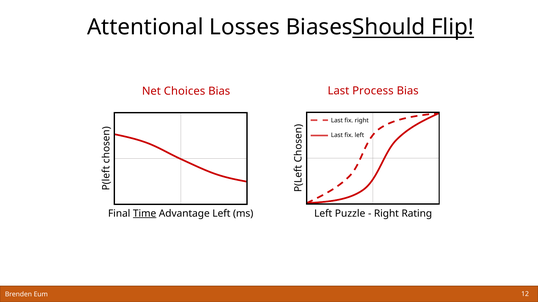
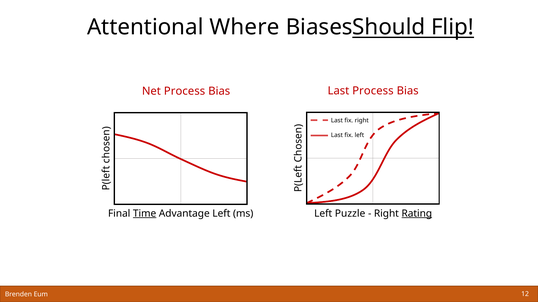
Losses: Losses -> Where (244, 27)
Net Choices: Choices -> Process (185, 91)
Rating underline: none -> present (417, 214)
